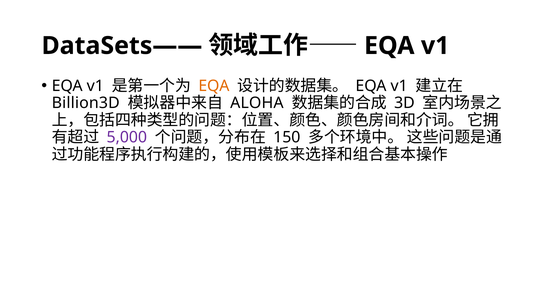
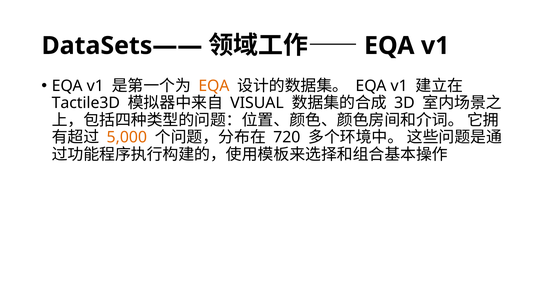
Billion3D: Billion3D -> Tactile3D (86, 103)
ALOHA: ALOHA -> VISUAL (257, 103)
5,000 colour: purple -> orange (127, 137)
150: 150 -> 720 (287, 137)
